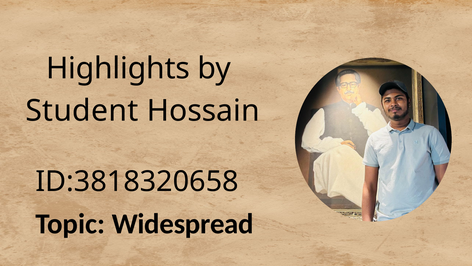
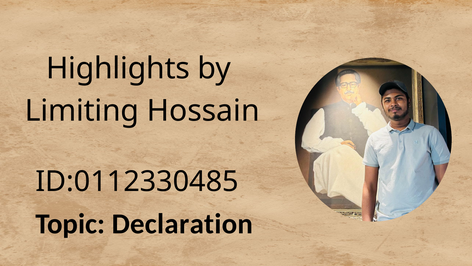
Student: Student -> Limiting (82, 111)
ID:3818320658: ID:3818320658 -> ID:0112330485 (137, 181)
Widespread: Widespread -> Declaration (182, 224)
